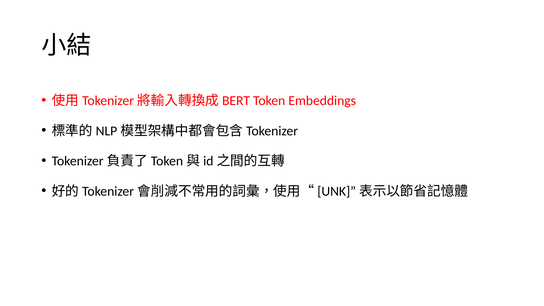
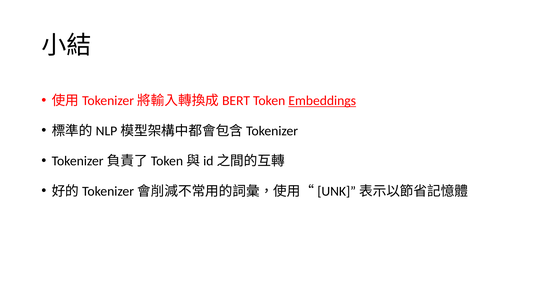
Embeddings underline: none -> present (322, 101)
